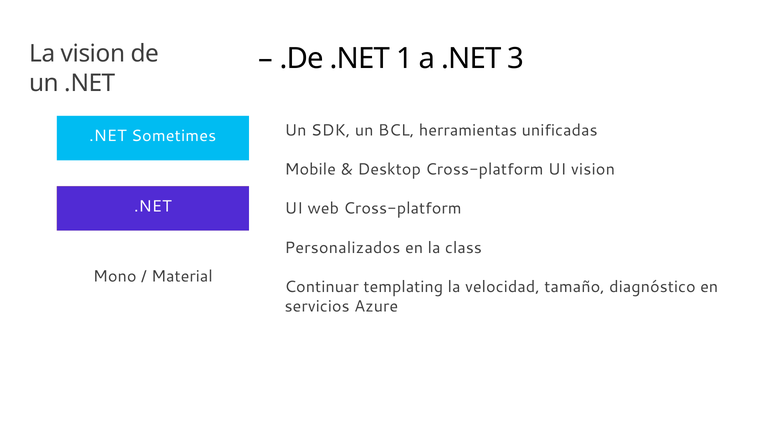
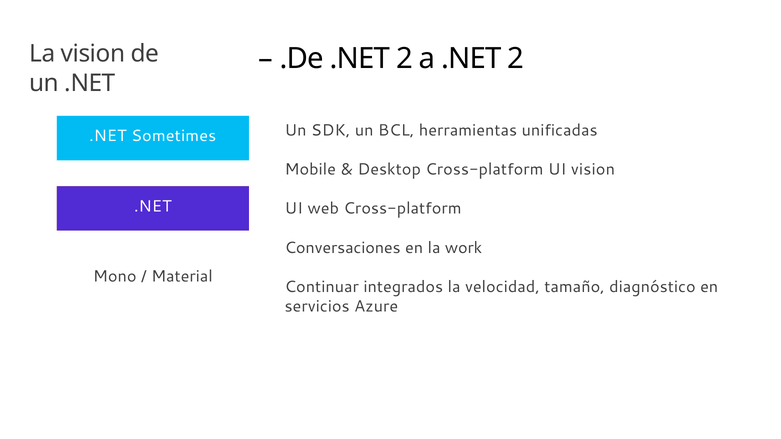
.De .NET 1: 1 -> 2 (404, 59)
a .NET 3: 3 -> 2 (516, 59)
Personalizados: Personalizados -> Conversaciones (343, 248)
class: class -> work (464, 248)
templating: templating -> integrados (403, 287)
